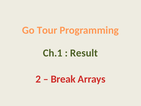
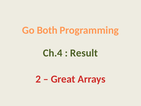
Tour: Tour -> Both (47, 30)
Ch.1: Ch.1 -> Ch.4 (53, 53)
Break: Break -> Great (63, 79)
